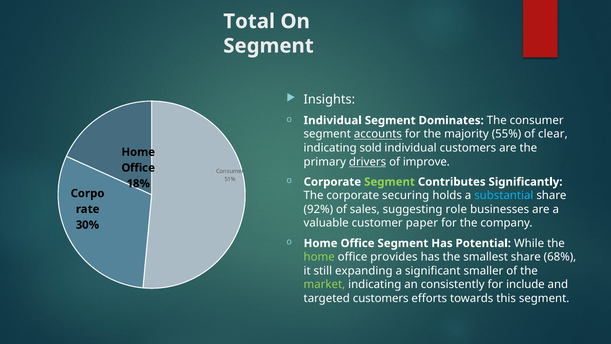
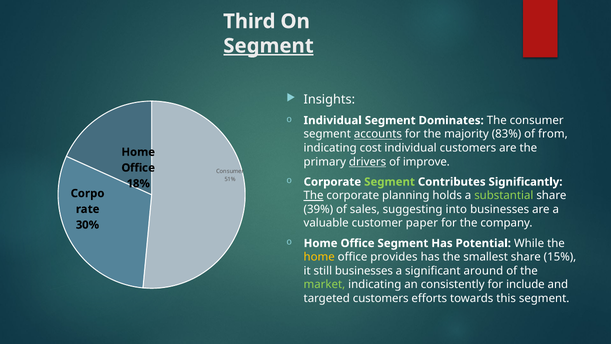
Total: Total -> Third (249, 21)
Segment underline: none -> present (268, 46)
55%: 55% -> 83% (507, 134)
clear: clear -> from (553, 134)
sold: sold -> cost (371, 148)
The underline: none -> present (314, 195)
securing: securing -> planning (406, 195)
substantial colour: light blue -> light green (504, 195)
92%: 92% -> 39% (318, 209)
role: role -> into (456, 209)
home colour: light green -> yellow (319, 257)
68%: 68% -> 15% (560, 257)
still expanding: expanding -> businesses (364, 271)
smaller: smaller -> around (483, 271)
